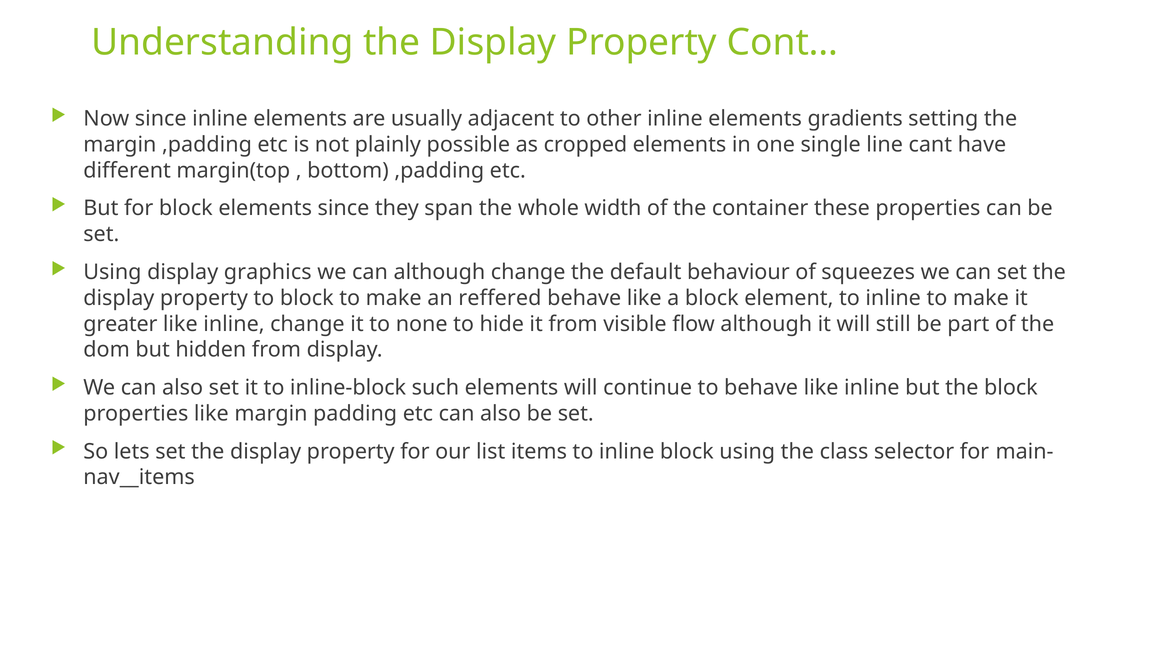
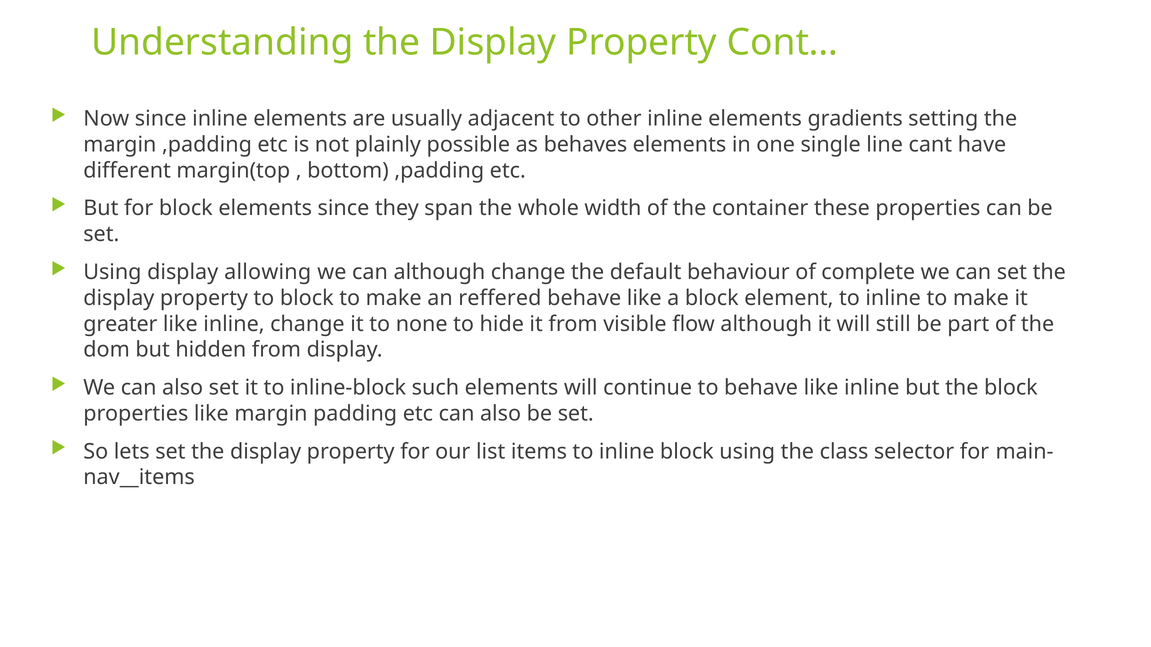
cropped: cropped -> behaves (585, 145)
graphics: graphics -> allowing (268, 272)
squeezes: squeezes -> complete (868, 272)
